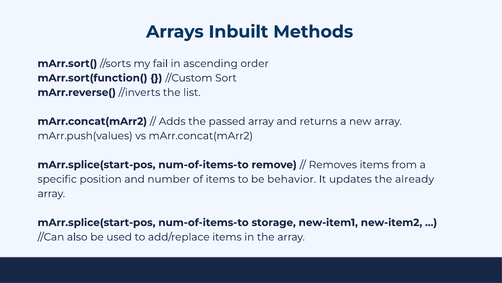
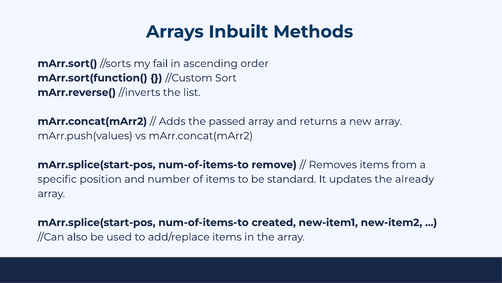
behavior: behavior -> standard (292, 179)
storage: storage -> created (274, 222)
